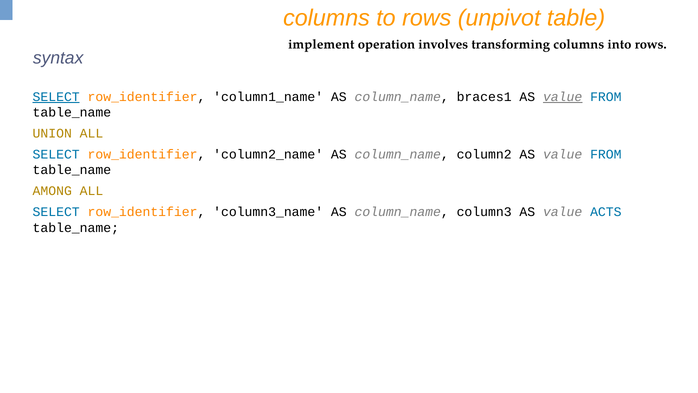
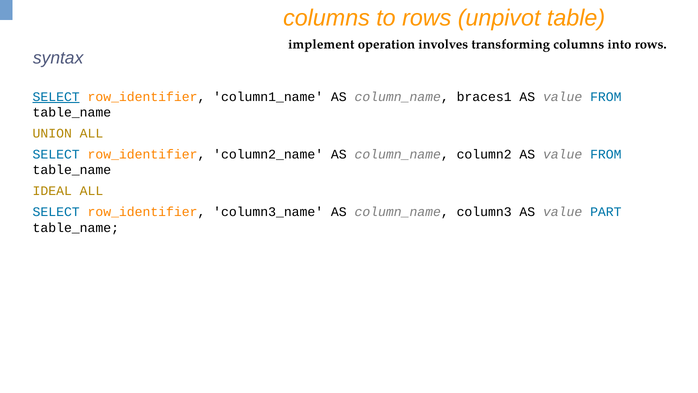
value underline: present -> none (563, 97)
AMONG: AMONG -> IDEAL (52, 191)
ACTS: ACTS -> PART (606, 212)
